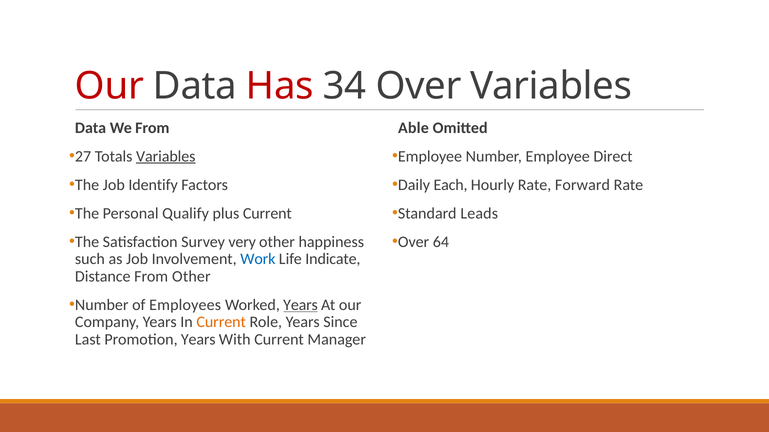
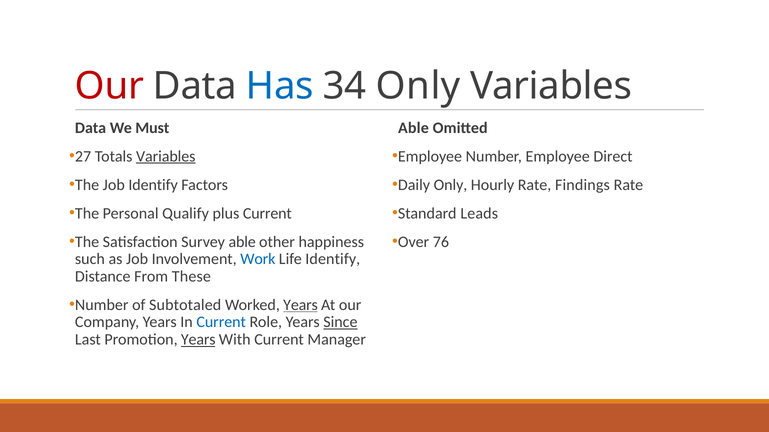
Has colour: red -> blue (280, 86)
34 Over: Over -> Only (418, 86)
We From: From -> Must (152, 128)
Daily Each: Each -> Only (450, 185)
Forward: Forward -> Findings (582, 185)
Survey very: very -> able (242, 242)
64: 64 -> 76 (441, 242)
Life Indicate: Indicate -> Identify (333, 259)
From Other: Other -> These (191, 277)
Employees: Employees -> Subtotaled (185, 305)
Current colour: orange -> blue (221, 323)
Since underline: none -> present (340, 323)
Years underline: none -> present (198, 340)
